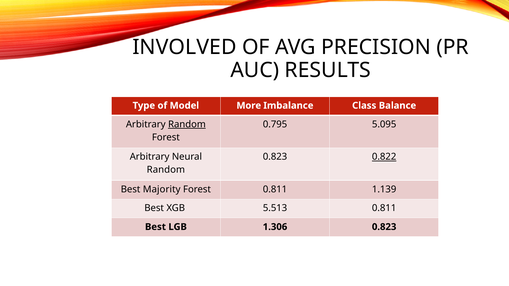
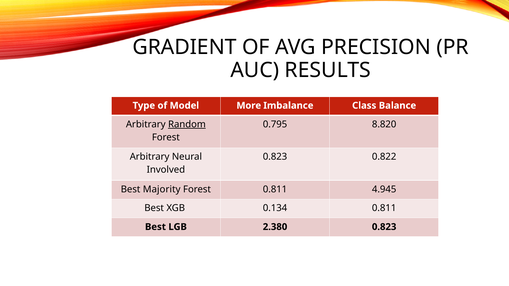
INVOLVED: INVOLVED -> GRADIENT (184, 47)
5.095: 5.095 -> 8.820 (384, 124)
0.822 underline: present -> none (384, 157)
Random: Random -> Involved (166, 170)
1.139: 1.139 -> 4.945 (384, 189)
5.513: 5.513 -> 0.134 (275, 208)
1.306: 1.306 -> 2.380 (275, 227)
